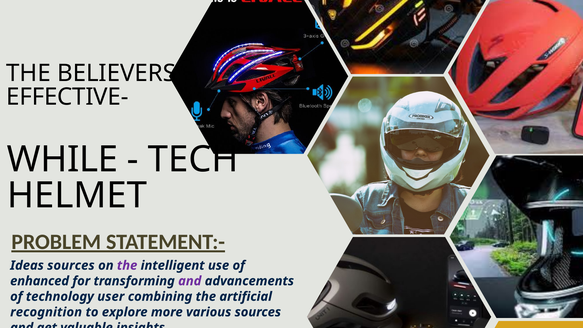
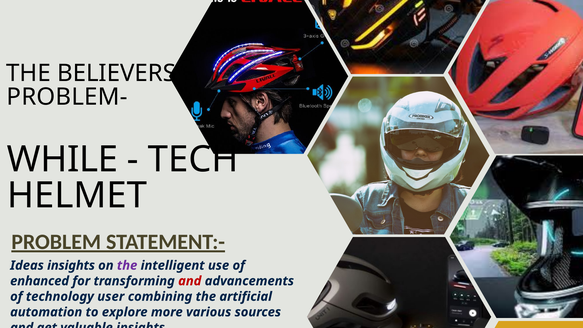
EFFECTIVE-: EFFECTIVE- -> PROBLEM- (67, 97)
Ideas sources: sources -> insights (71, 265)
and colour: purple -> red (190, 281)
recognition: recognition -> automation (46, 312)
